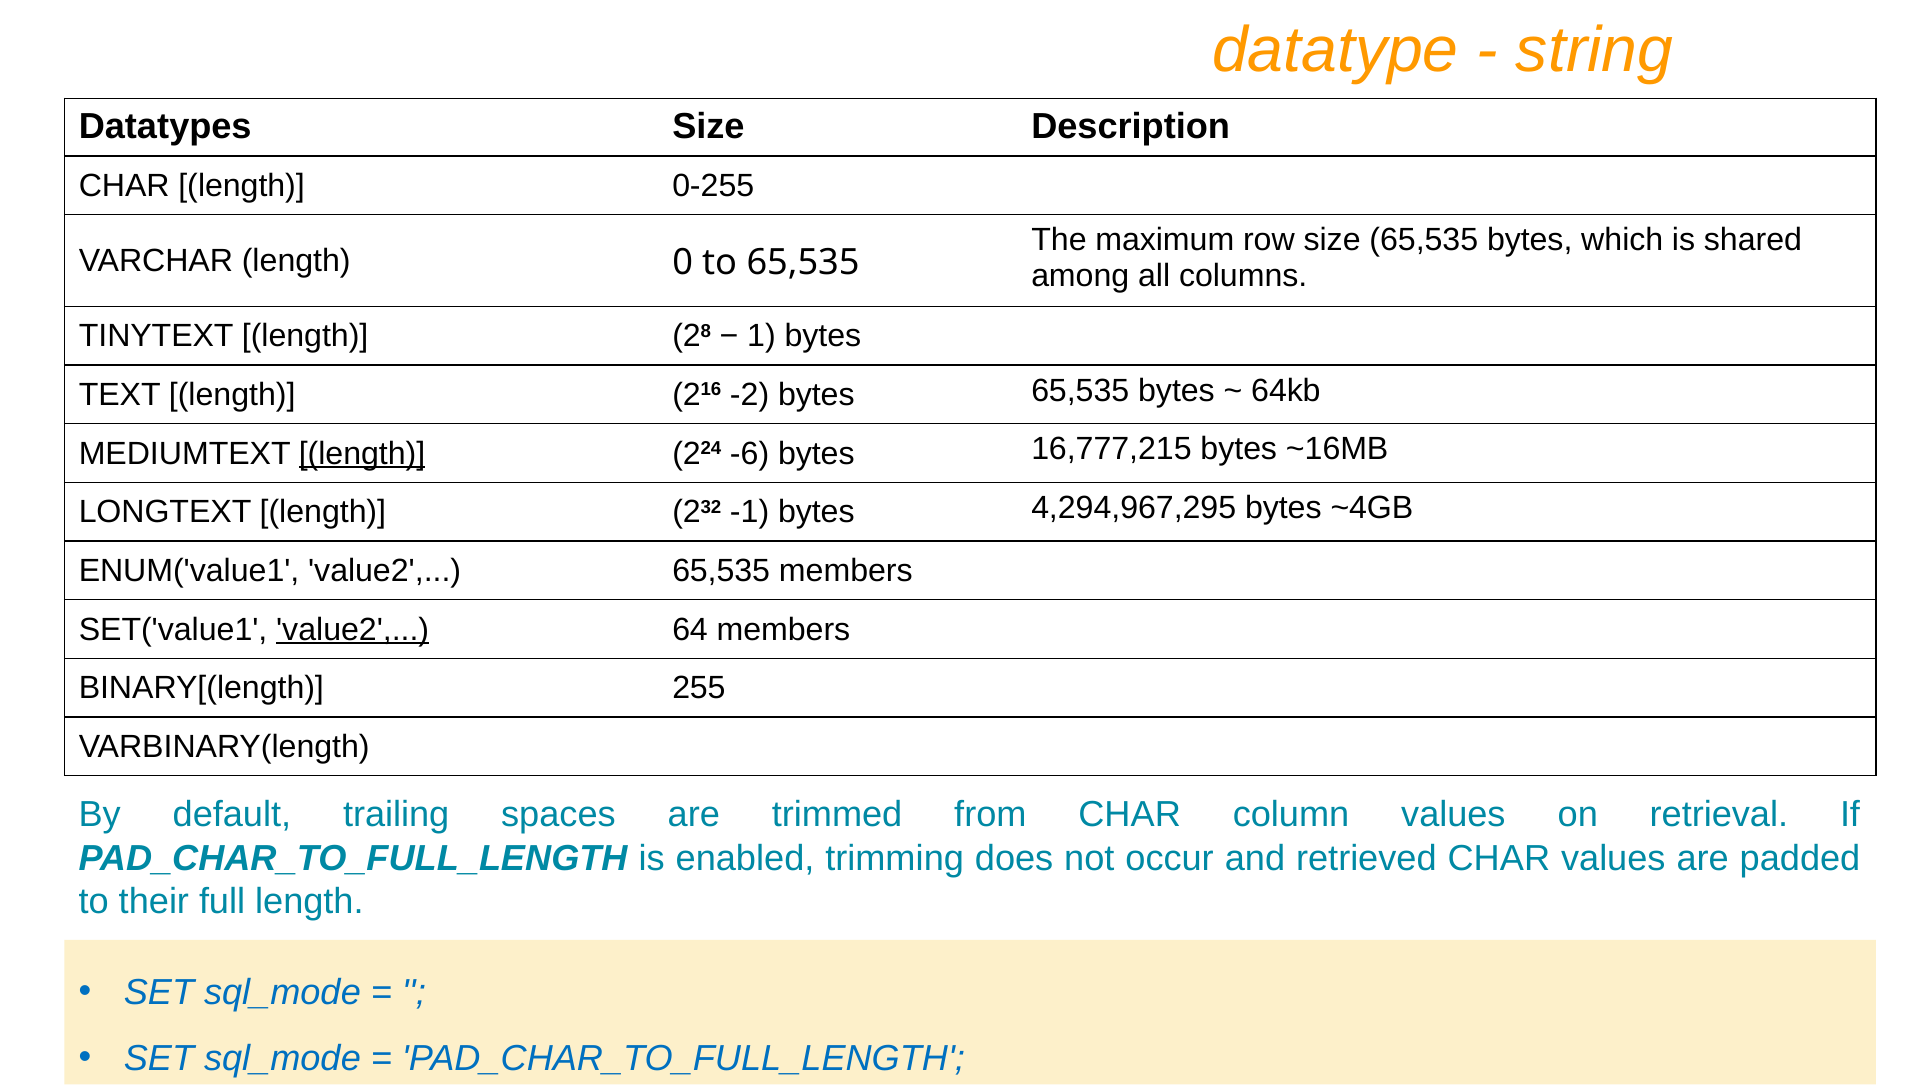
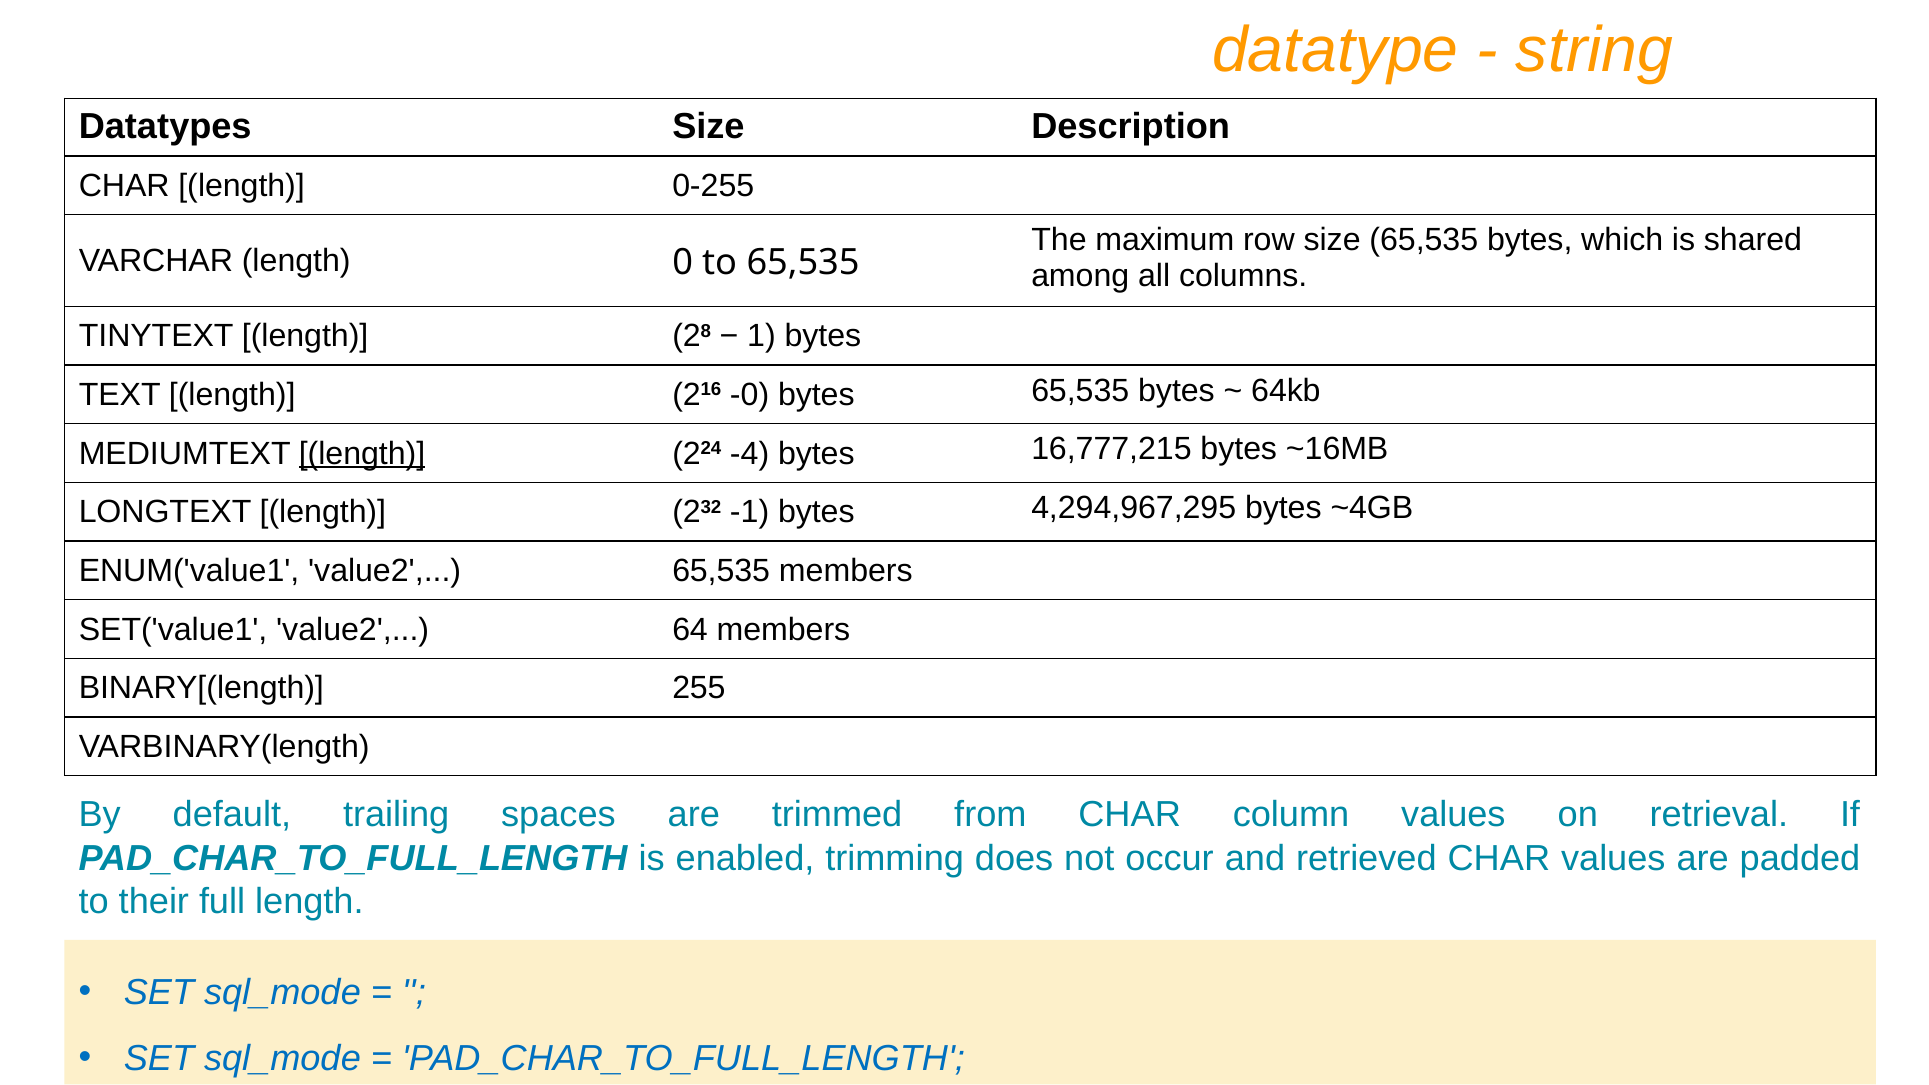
-2: -2 -> -0 (750, 395)
-6: -6 -> -4 (750, 454)
value2 underline: present -> none (353, 630)
